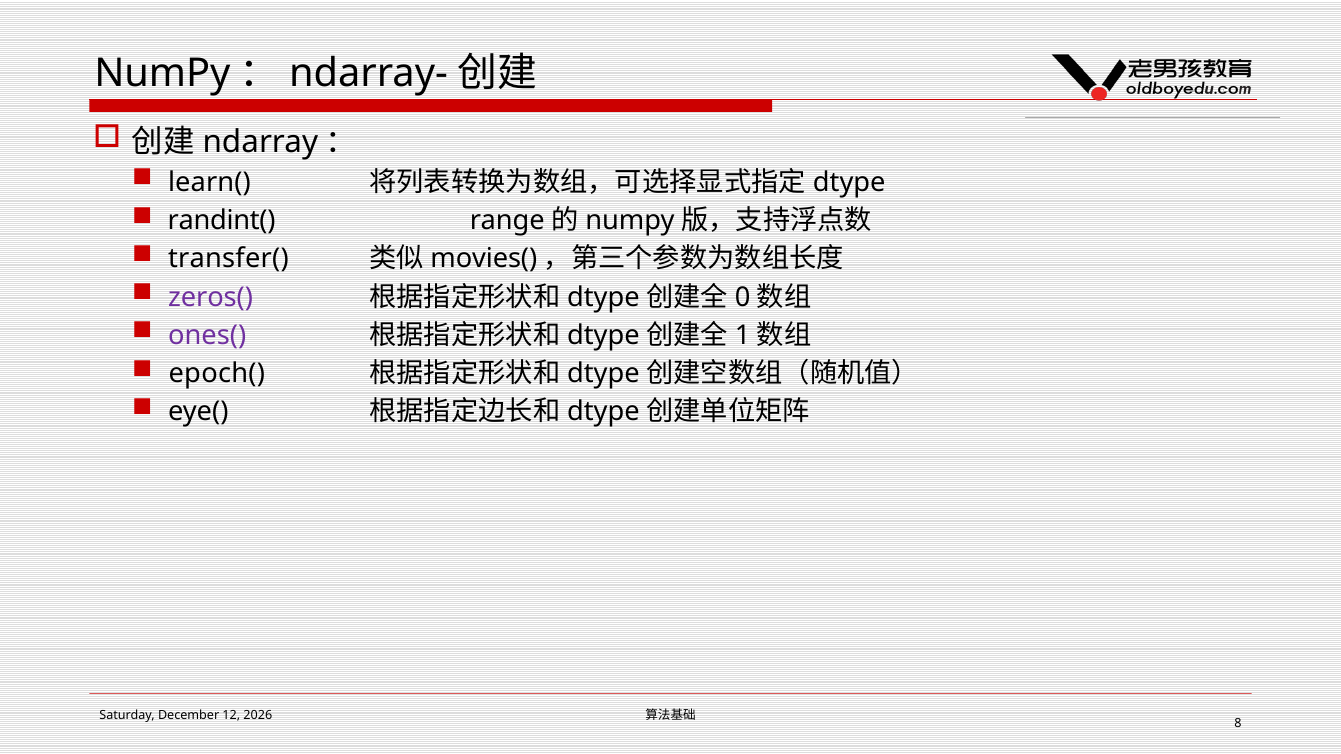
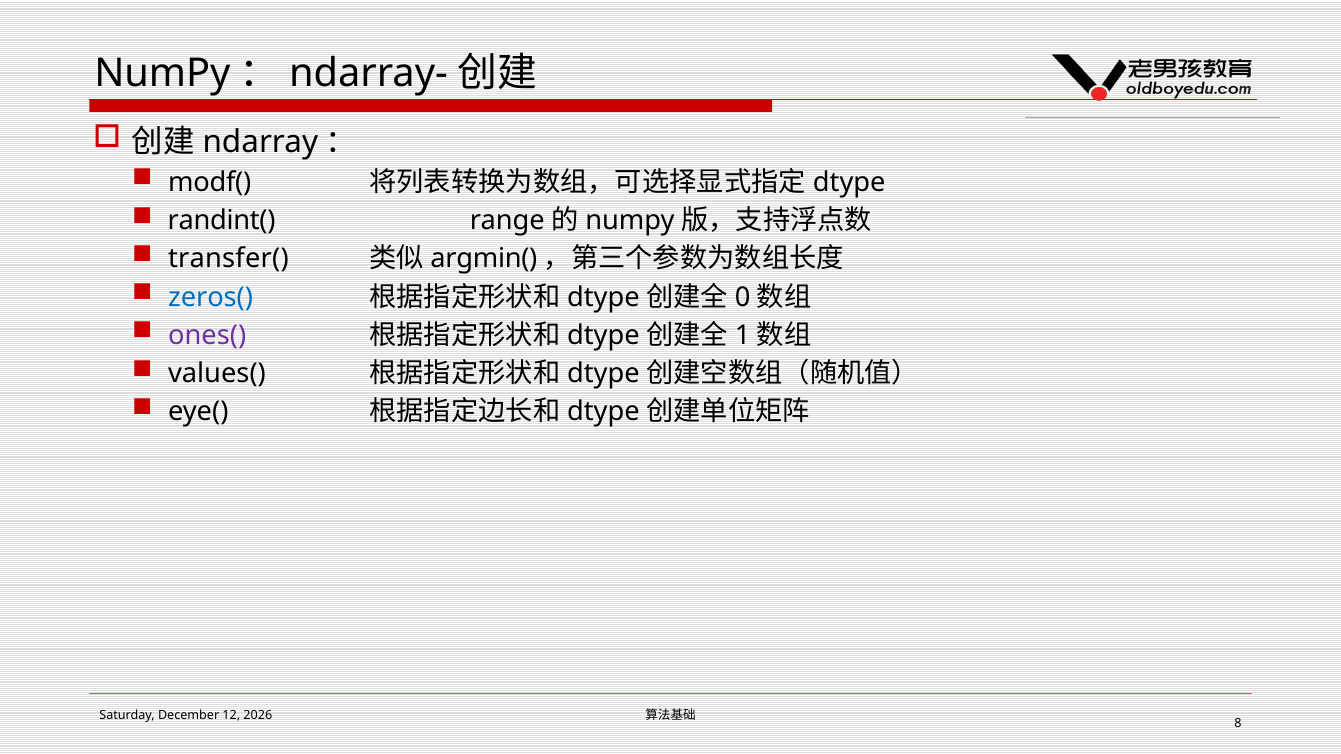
learn(: learn( -> modf( (210, 182)
movies(: movies( -> argmin( (484, 259)
zeros( colour: purple -> blue (211, 297)
epoch(: epoch( -> values( (217, 374)
